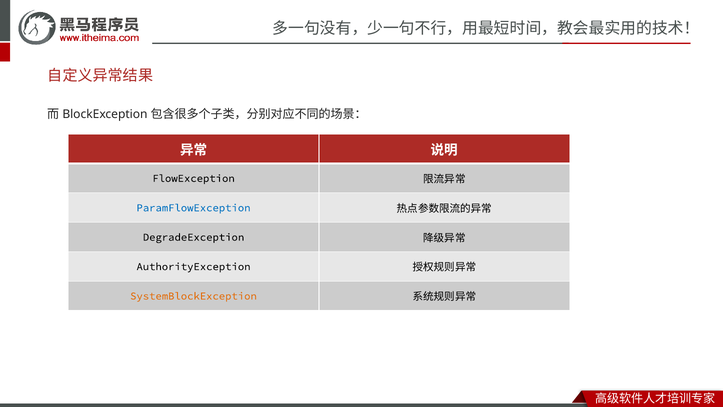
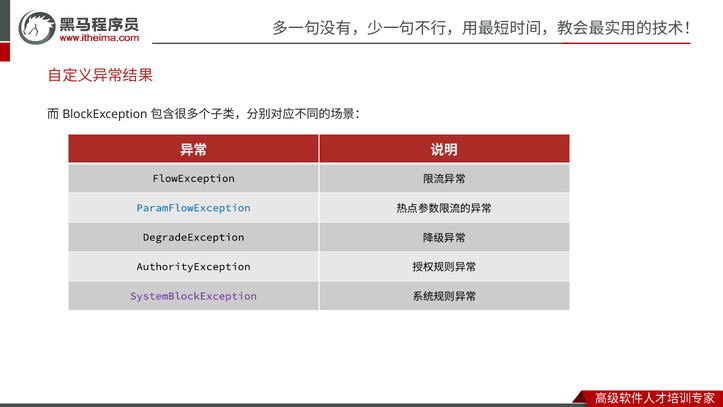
SystemBlockException colour: orange -> purple (193, 296)
